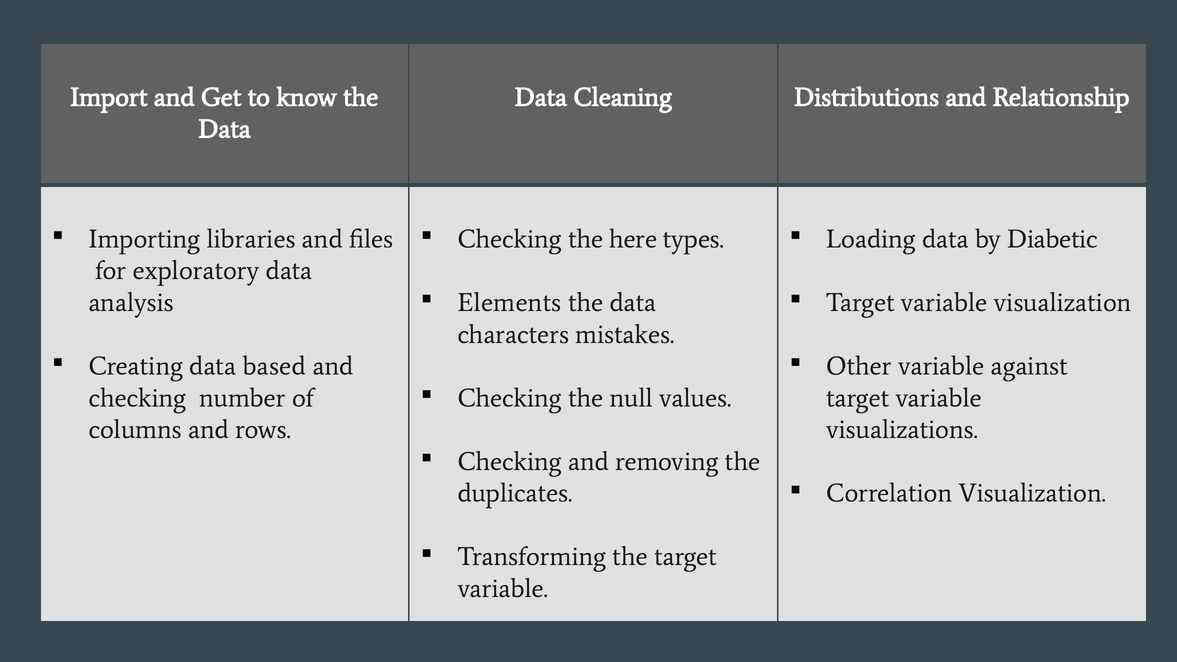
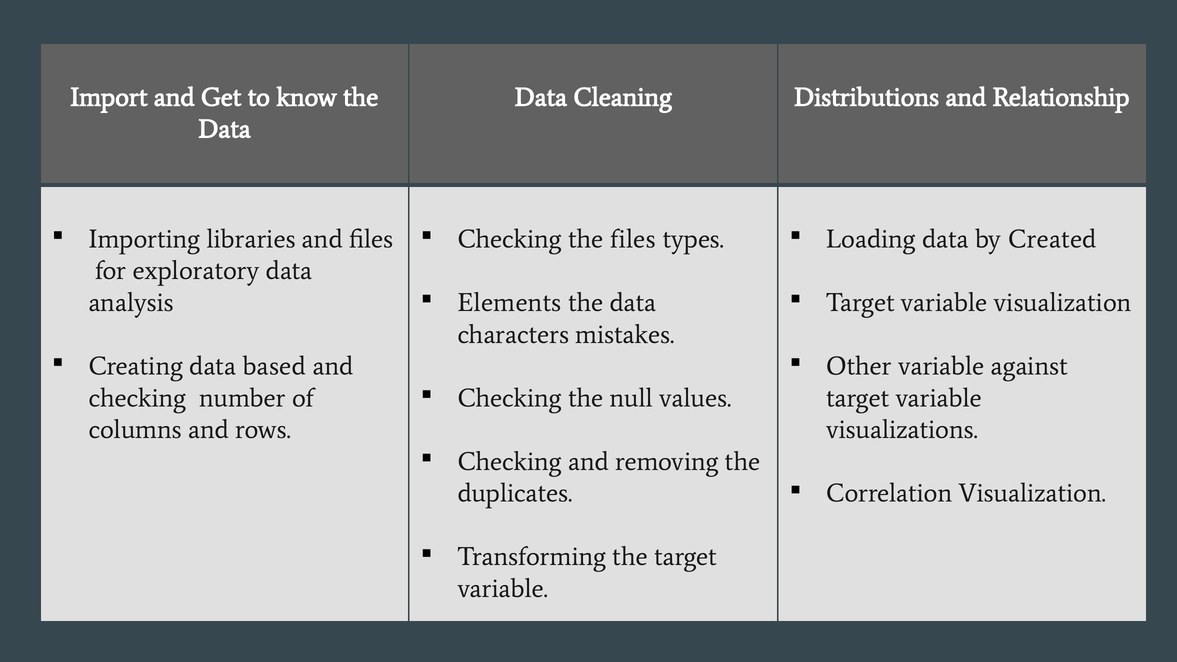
the here: here -> files (633, 239)
Diabetic: Diabetic -> Created (1052, 239)
